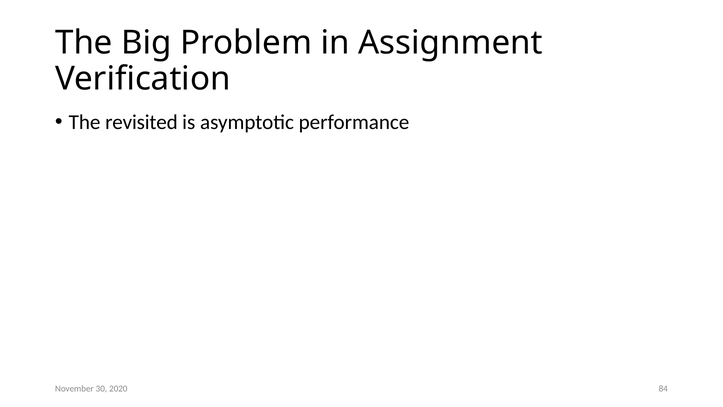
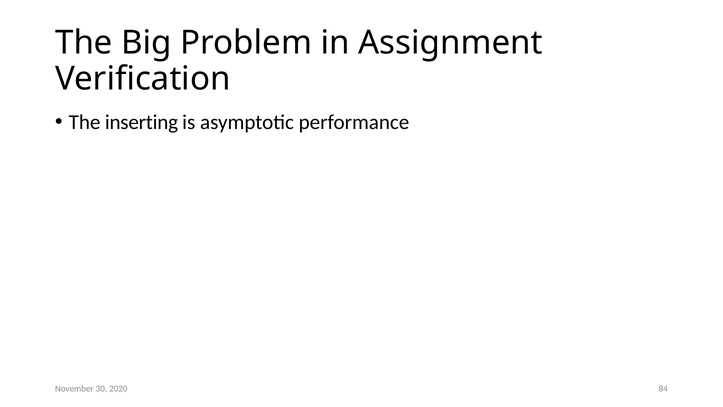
revisited: revisited -> inserting (141, 122)
